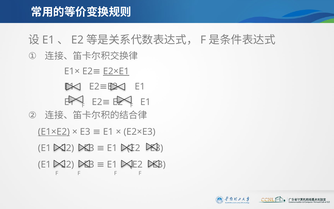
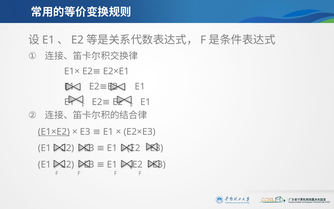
E2×E1 underline: present -> none (116, 71)
